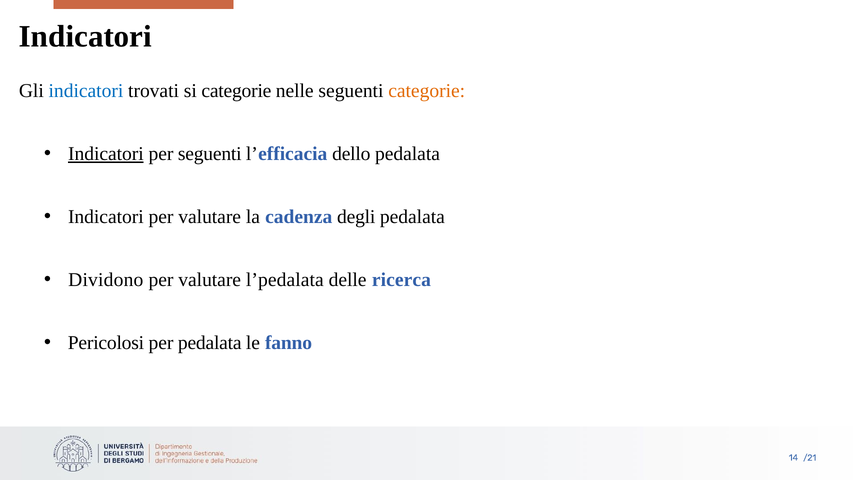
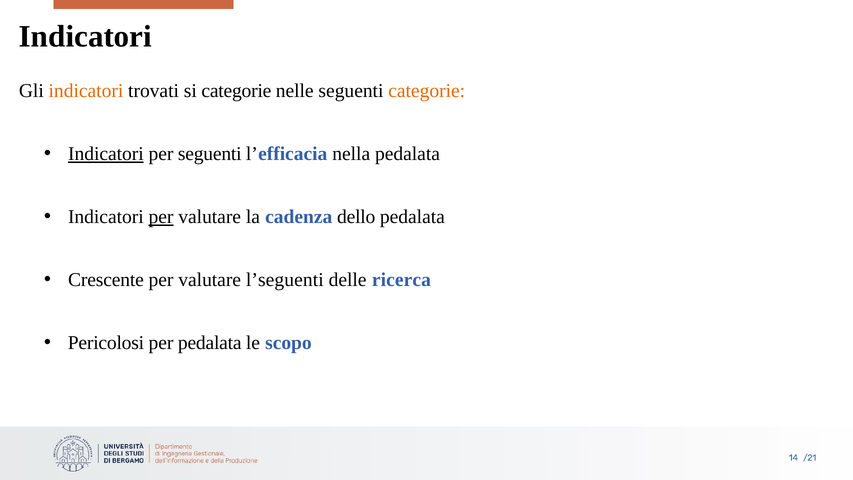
indicatori colour: blue -> orange (86, 91)
dello: dello -> nella (351, 154)
per underline: none -> present (161, 217)
degli: degli -> dello (356, 217)
Dividono: Dividono -> Crescente (106, 280)
l’pedalata: l’pedalata -> l’seguenti (285, 280)
fanno: fanno -> scopo (288, 343)
